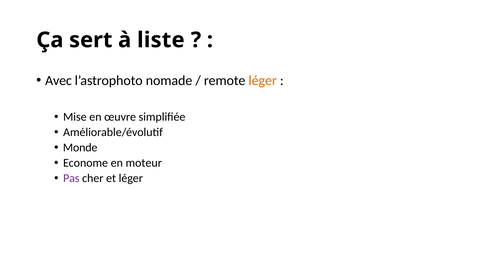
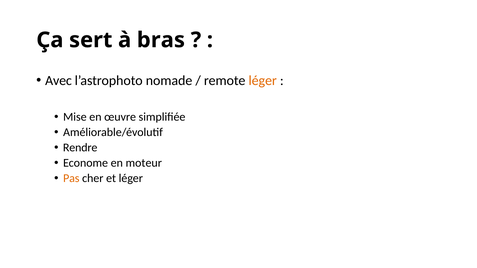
liste: liste -> bras (161, 40)
Monde: Monde -> Rendre (80, 148)
Pas colour: purple -> orange (71, 178)
